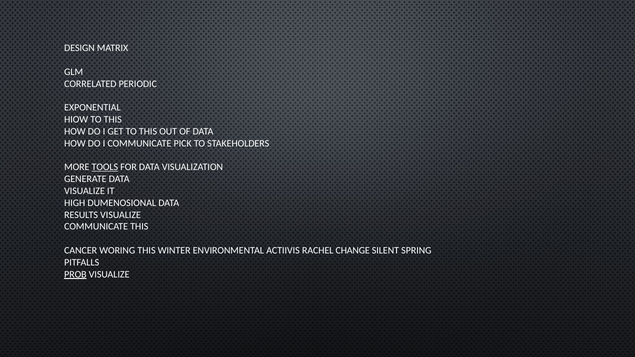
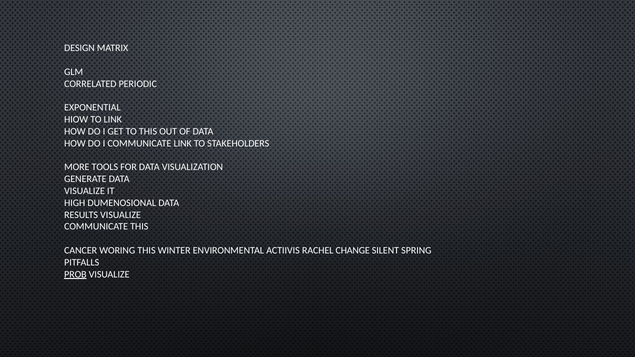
HIOW TO THIS: THIS -> LINK (113, 120)
COMMUNICATE PICK: PICK -> LINK (183, 143)
TOOLS underline: present -> none (105, 167)
